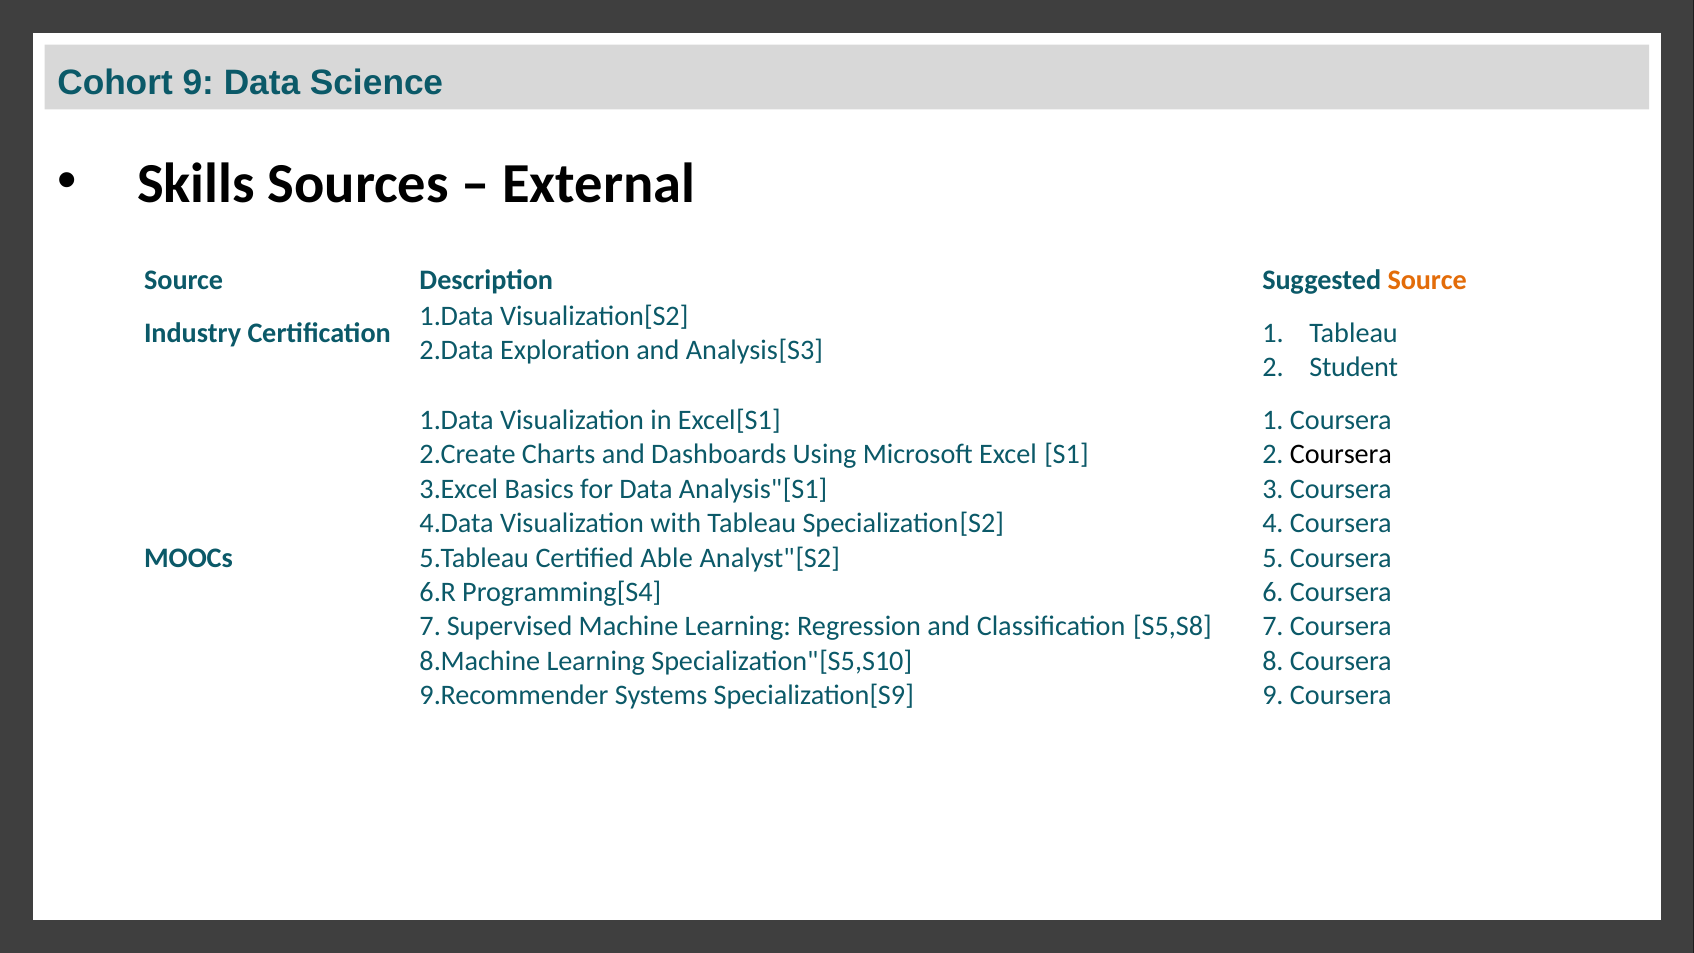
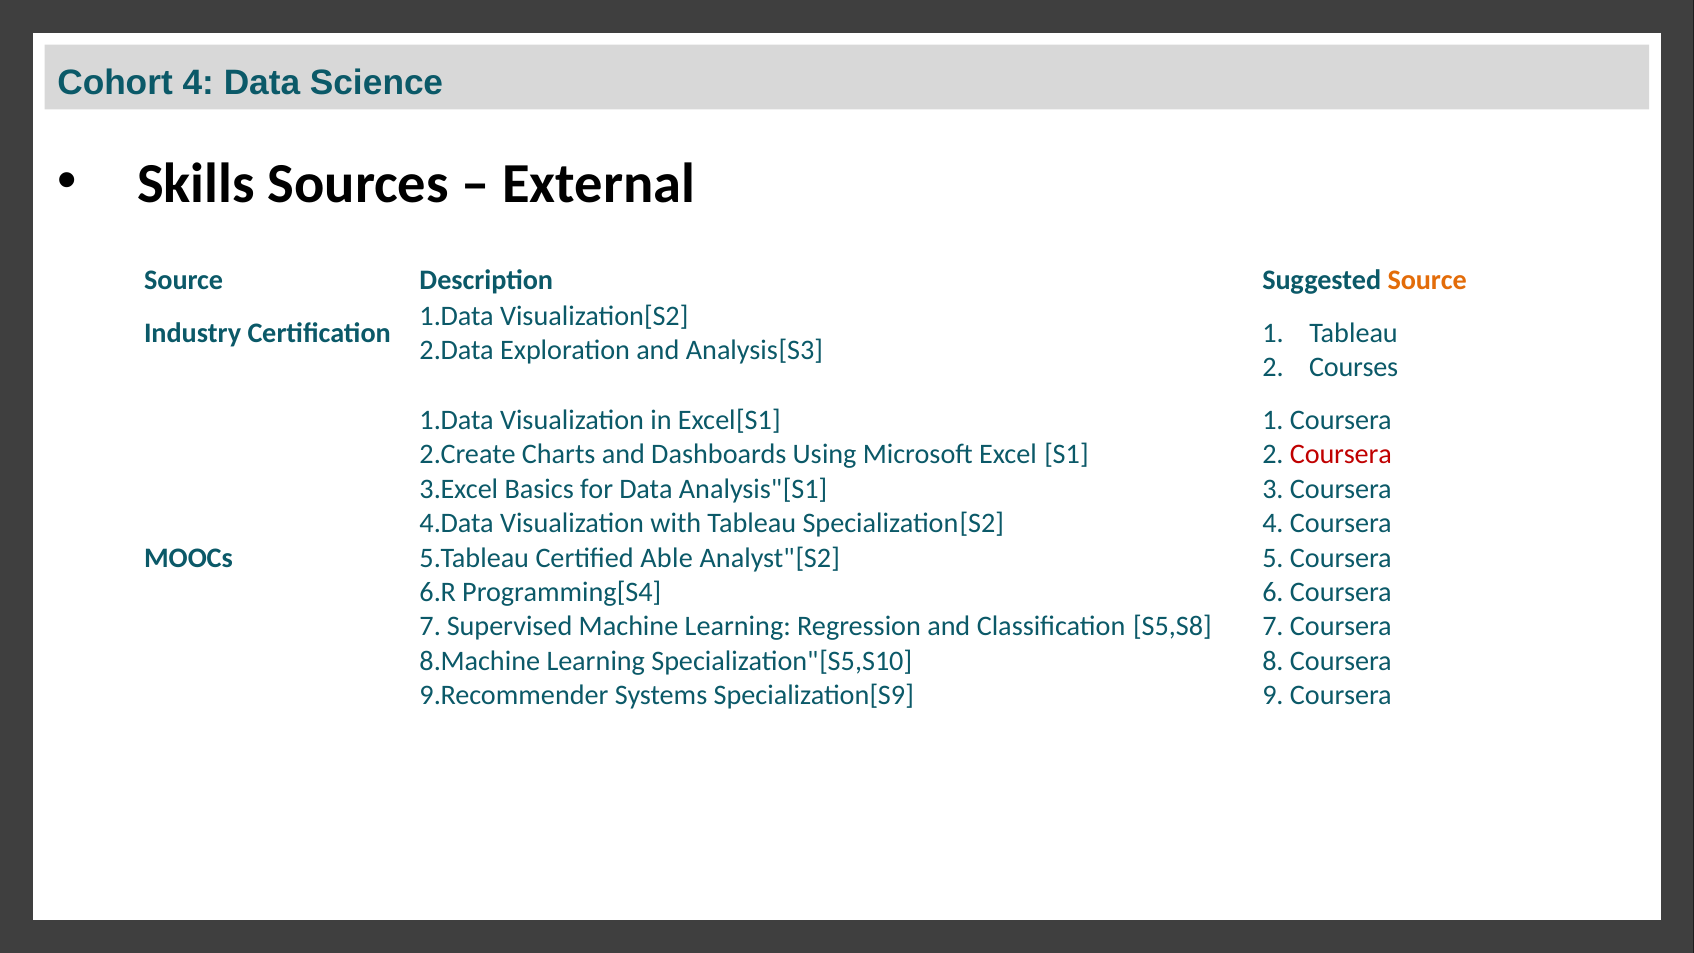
Cohort 9: 9 -> 4 (198, 83)
Student: Student -> Courses (1354, 367)
Coursera colour: black -> red (1341, 455)
